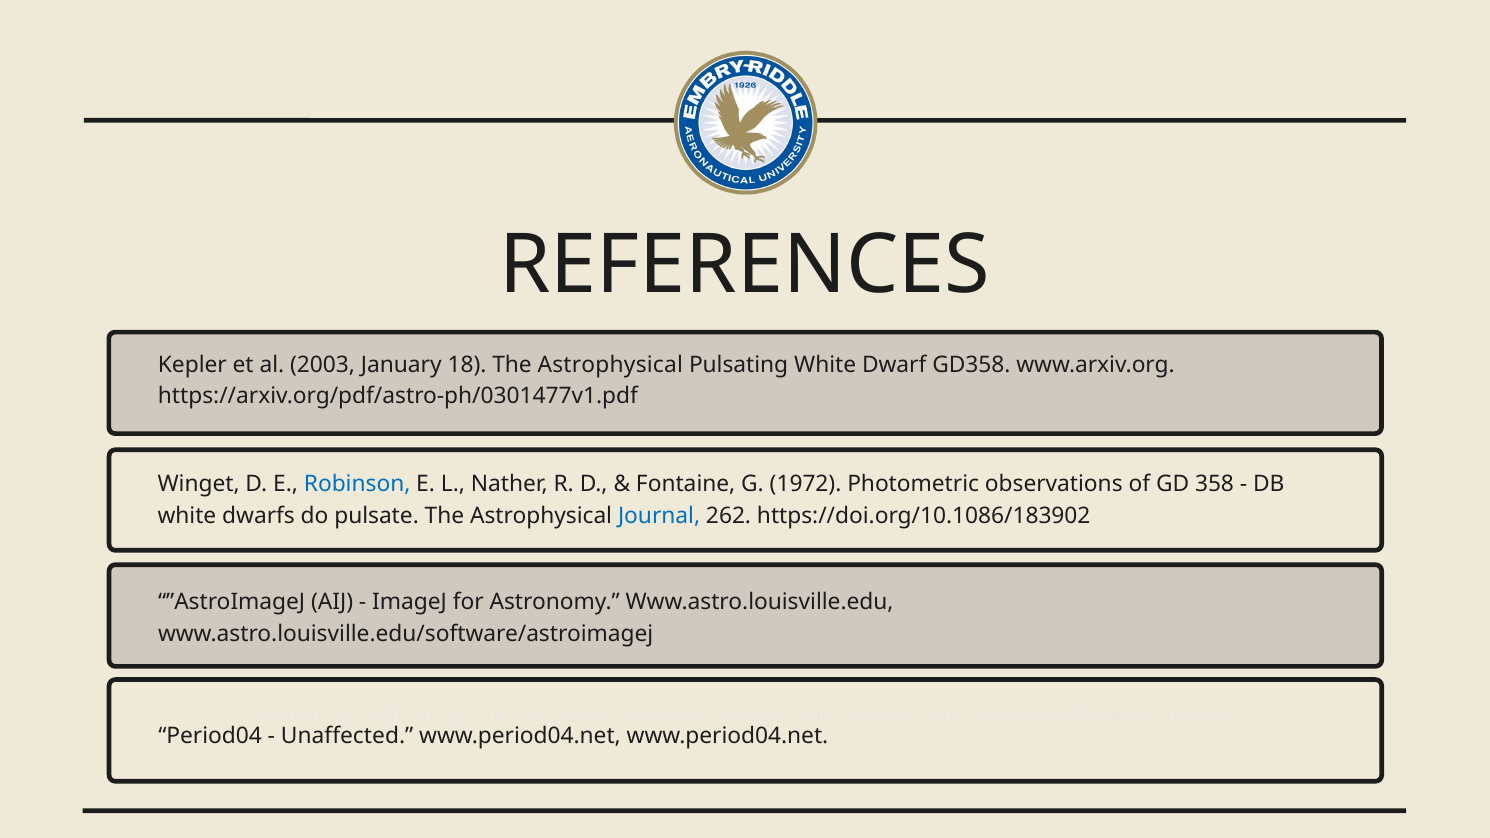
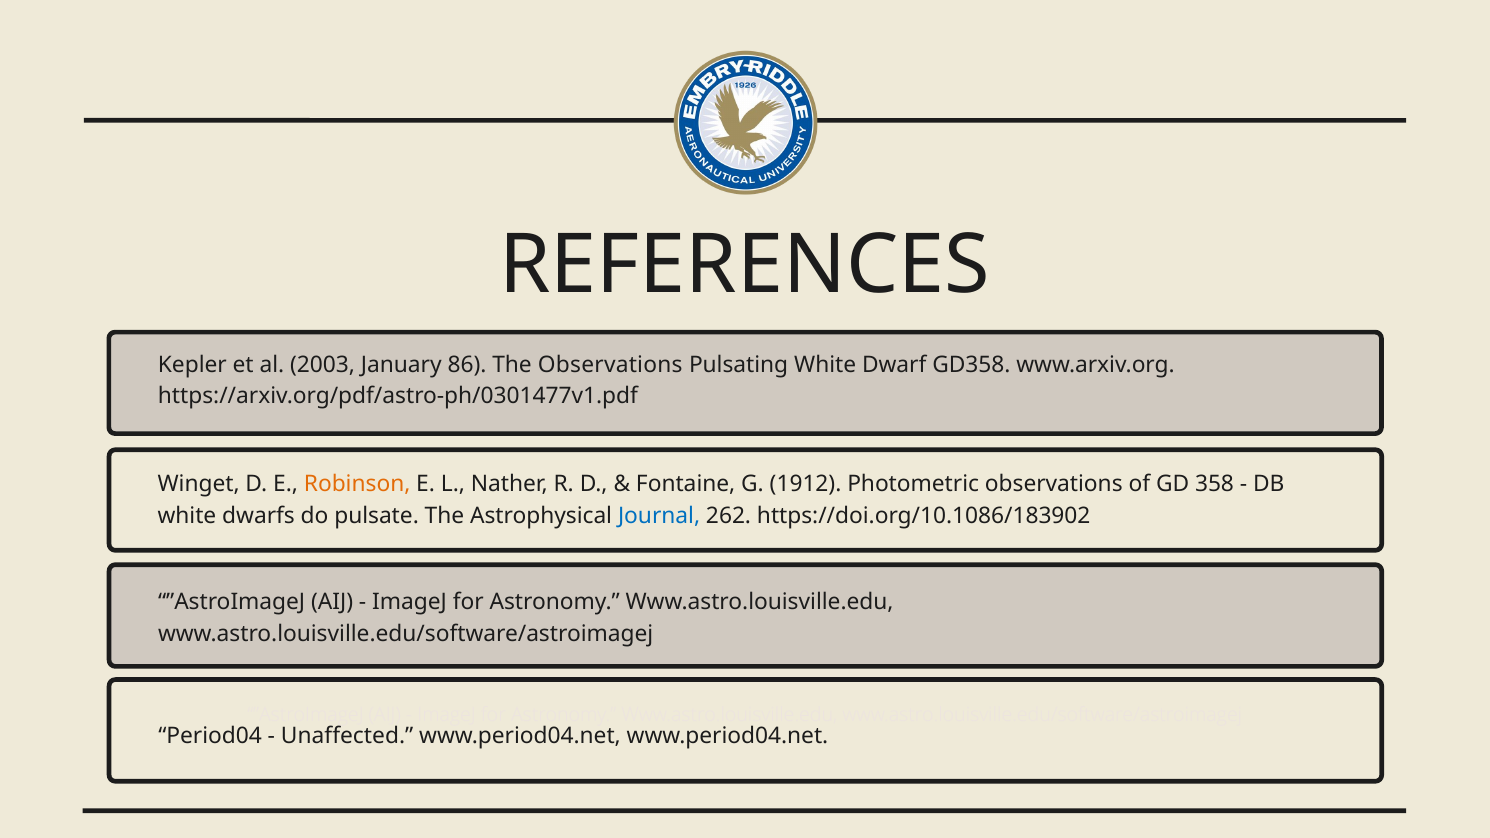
18: 18 -> 86 (467, 365)
Astrophysical: Astrophysical -> Observations (610, 365)
Robinson colour: blue -> orange (357, 484)
1972: 1972 -> 1912 (806, 484)
